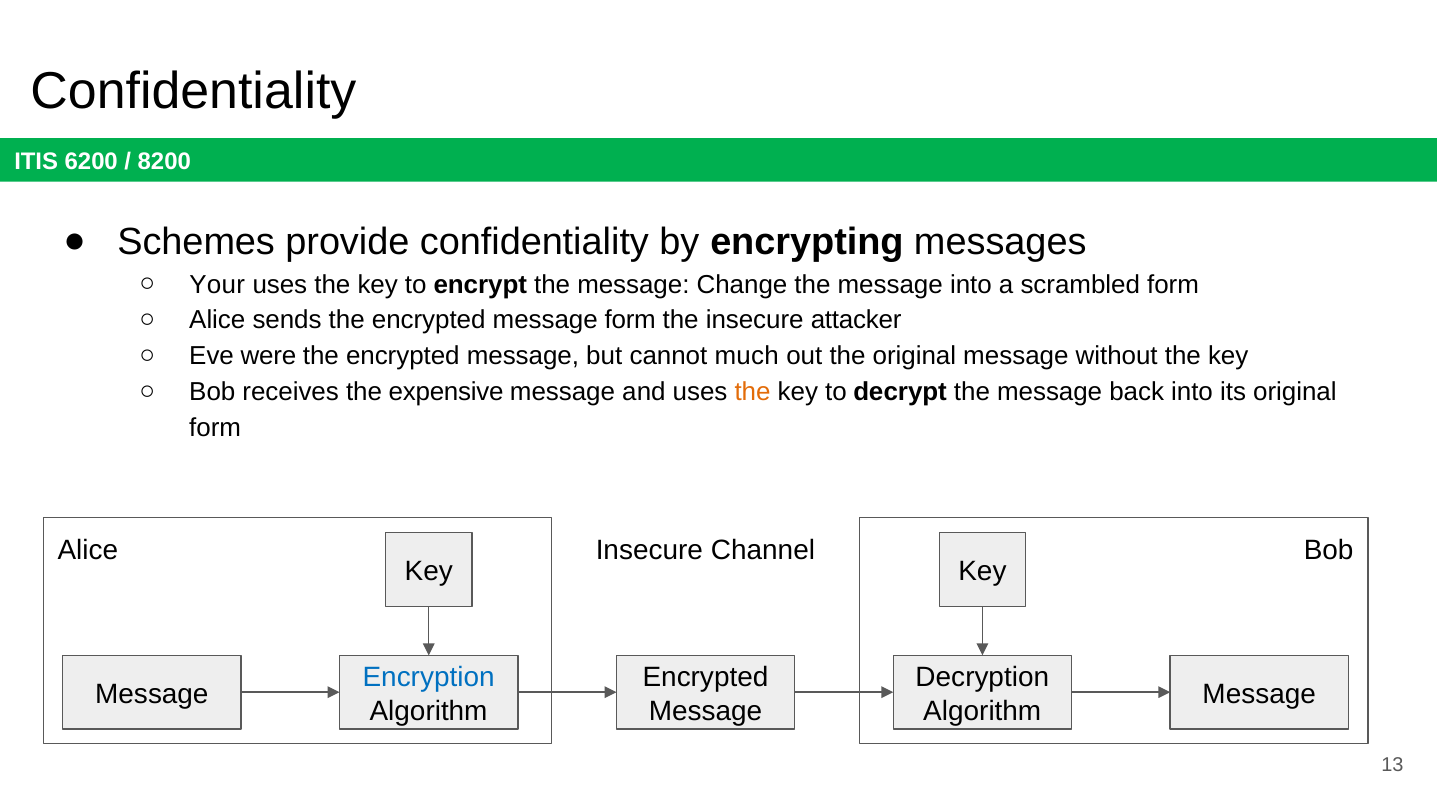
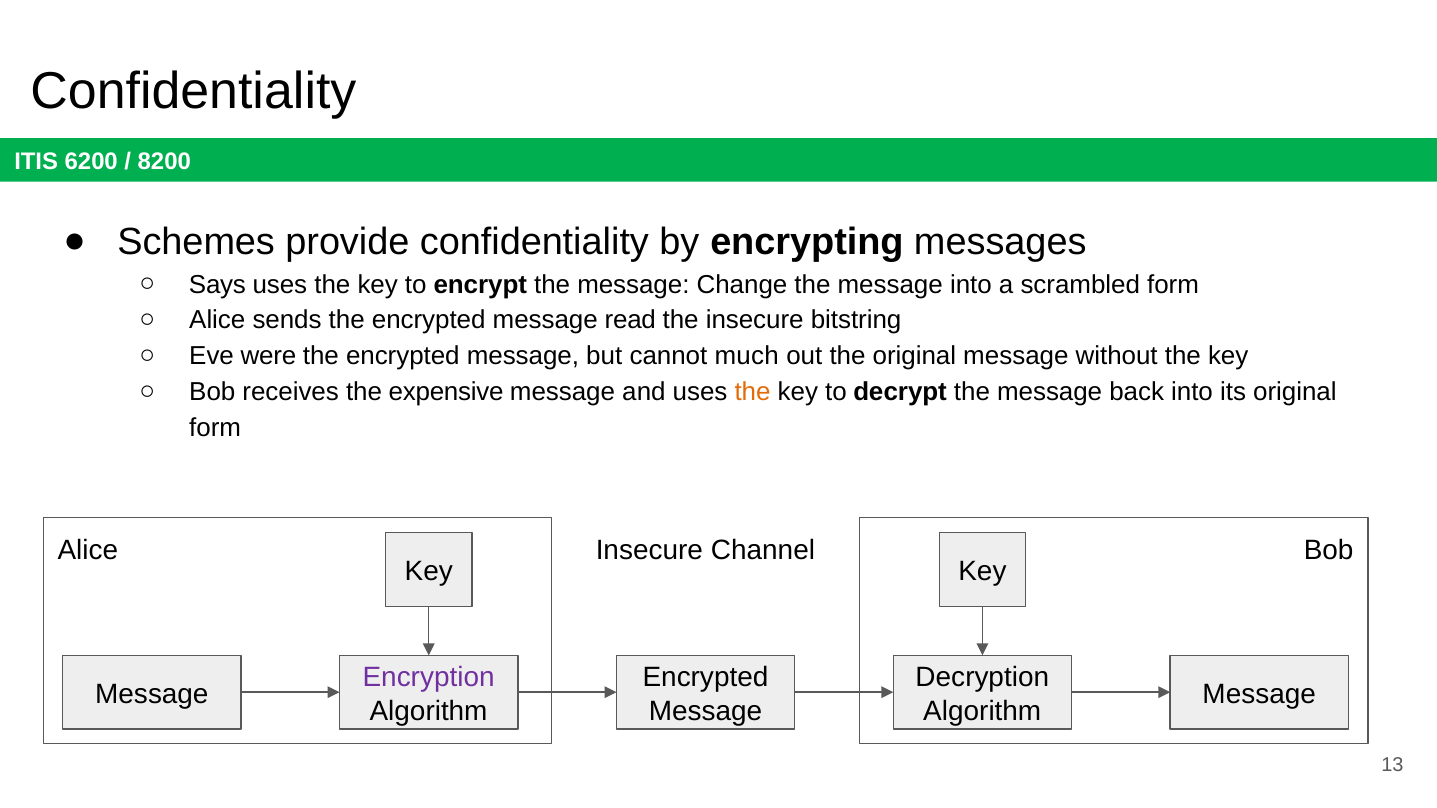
Your: Your -> Says (217, 285)
message form: form -> read (630, 320)
attacker: attacker -> bitstring (856, 320)
Encryption colour: blue -> purple (429, 678)
